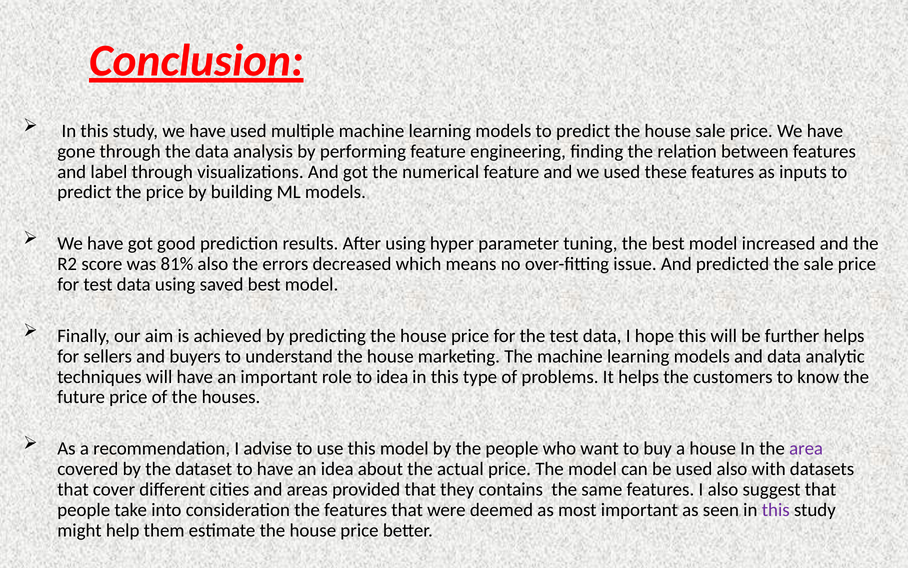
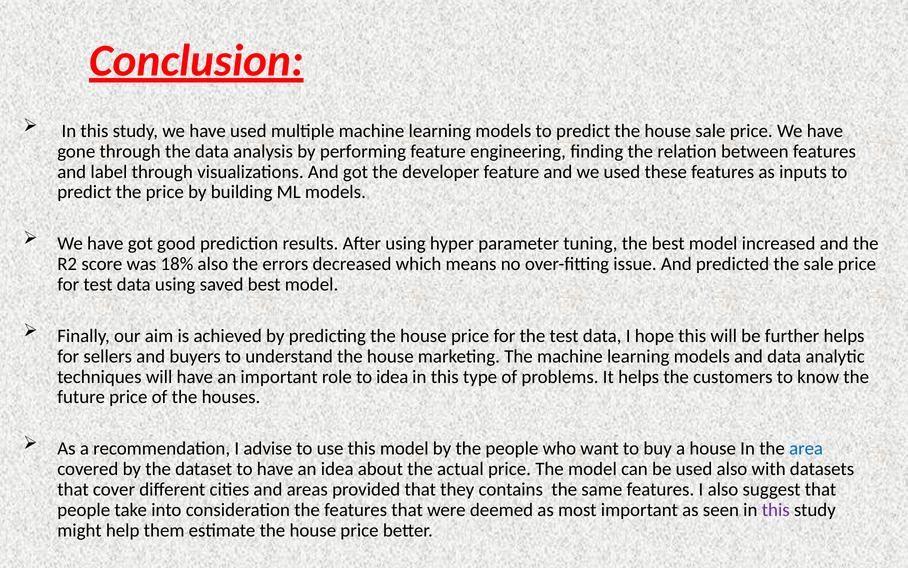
numerical: numerical -> developer (441, 172)
81%: 81% -> 18% (177, 264)
area colour: purple -> blue (806, 448)
